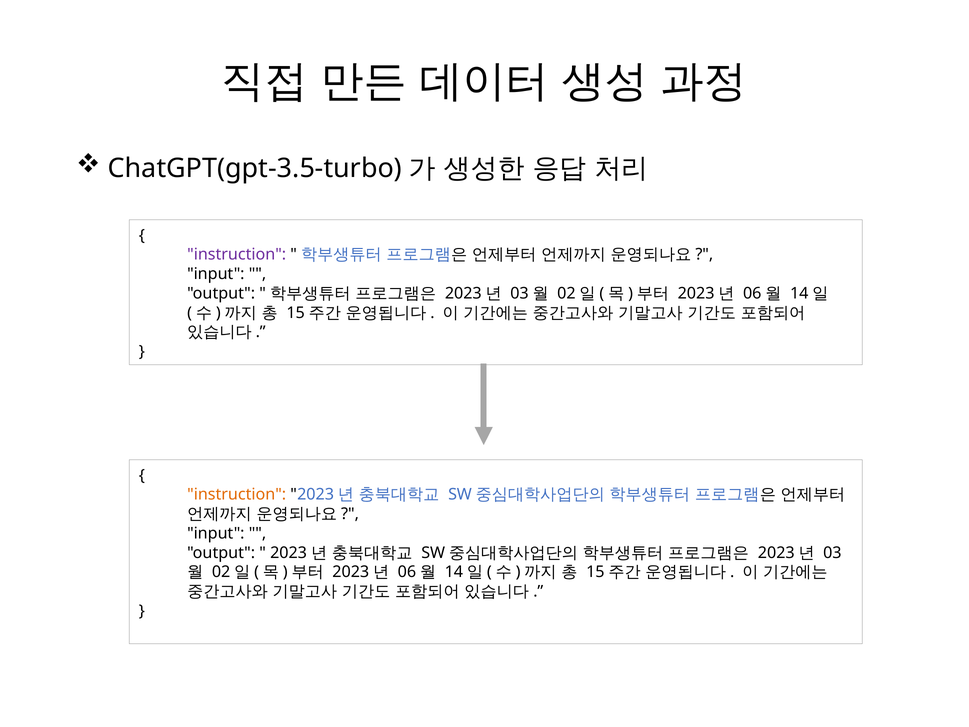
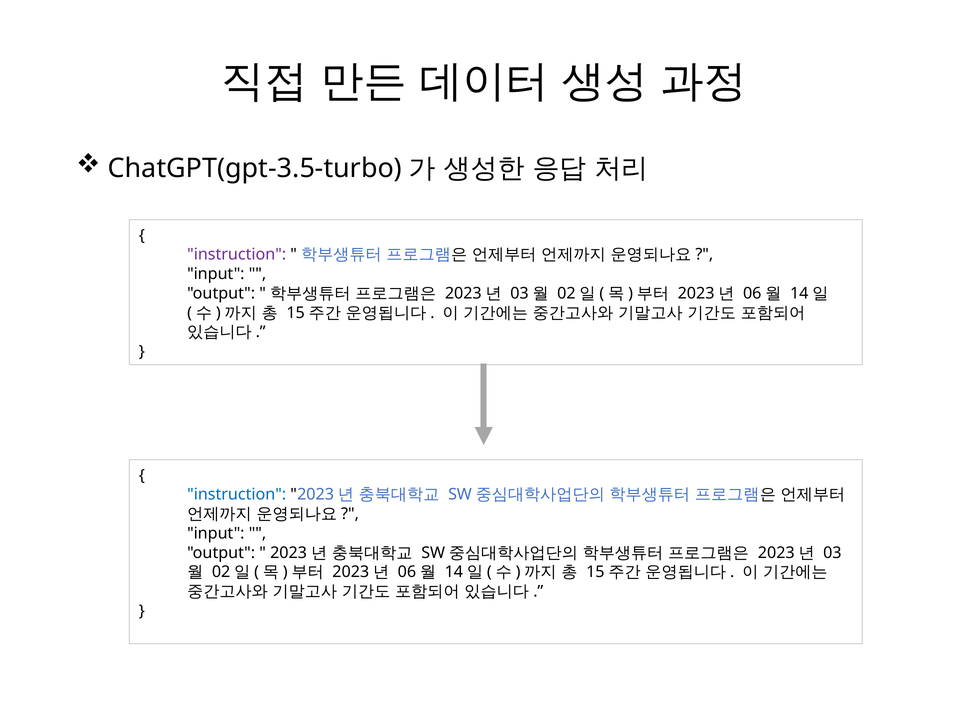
instruction colour: orange -> blue (237, 494)
